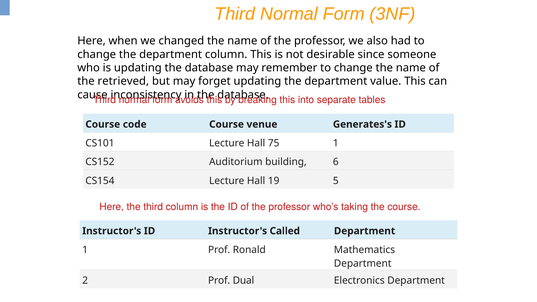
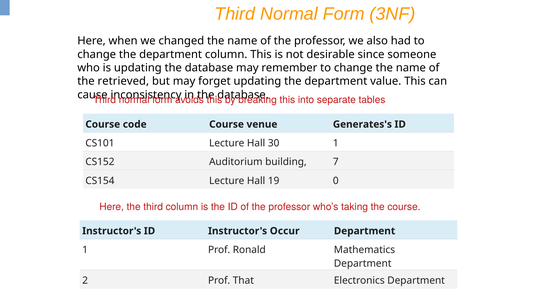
75: 75 -> 30 (274, 143)
6: 6 -> 7 (336, 162)
5: 5 -> 0 (336, 181)
Called: Called -> Occur (285, 231)
Dual: Dual -> That (243, 281)
